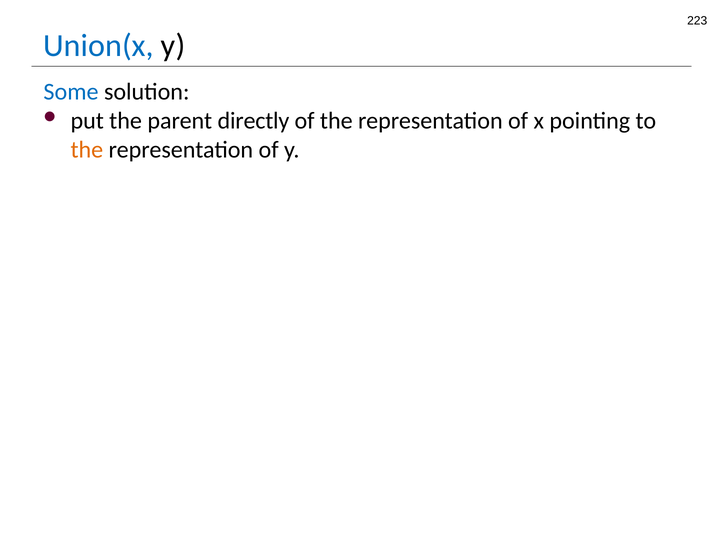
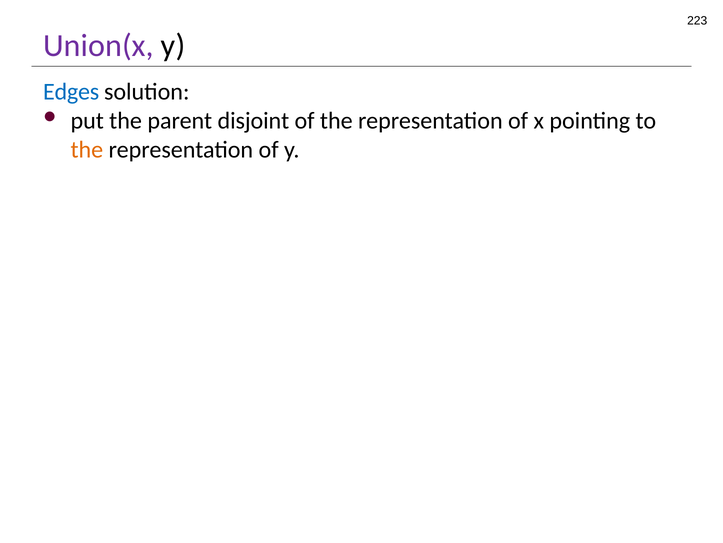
Union(x colour: blue -> purple (99, 45)
Some: Some -> Edges (71, 92)
directly: directly -> disjoint (253, 120)
